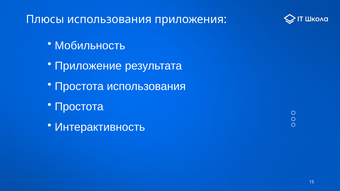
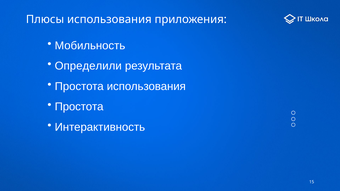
Приложение: Приложение -> Определили (88, 66)
